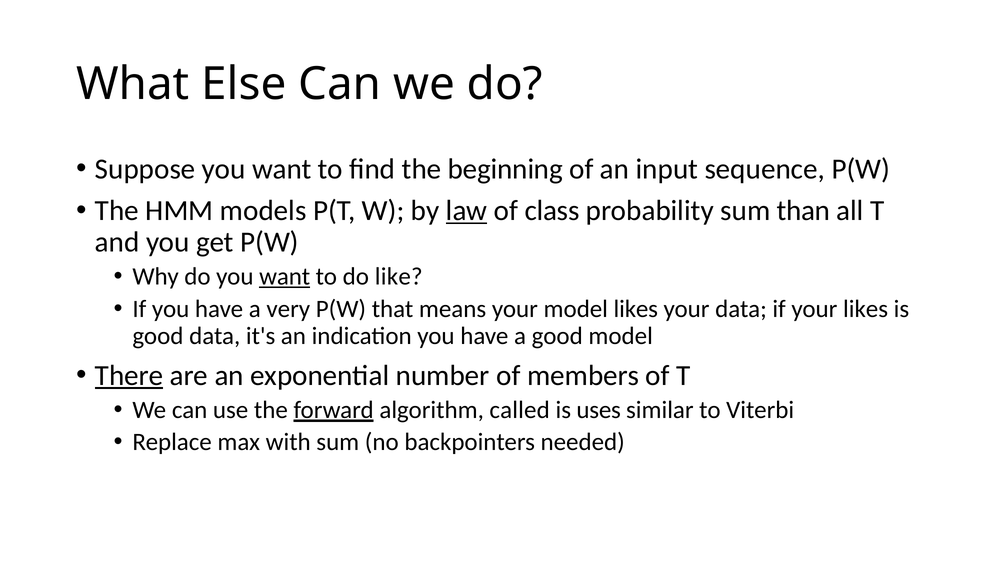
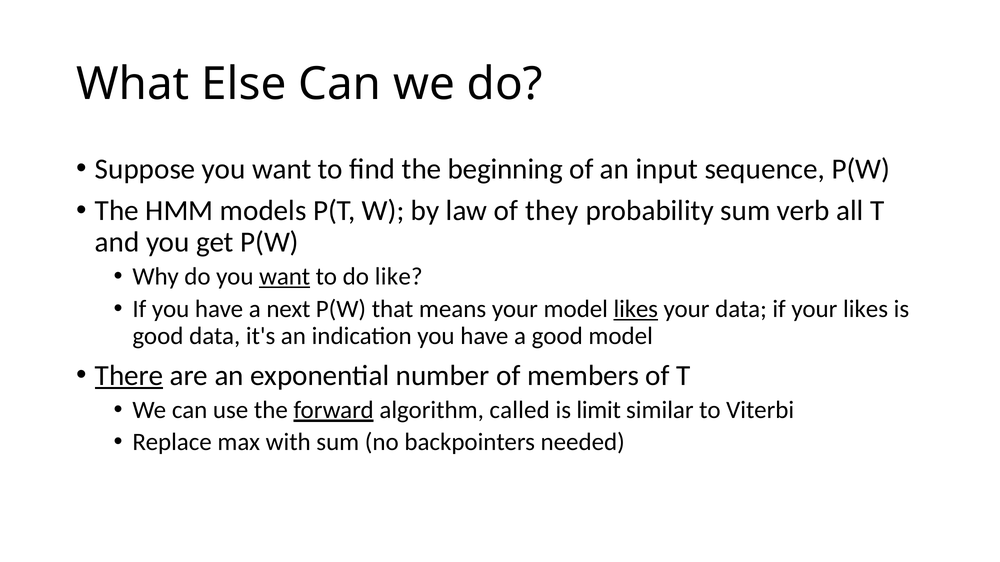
law underline: present -> none (467, 211)
class: class -> they (552, 211)
than: than -> verb (803, 211)
very: very -> next (288, 309)
likes underline: none -> present (636, 309)
uses: uses -> limit (599, 410)
